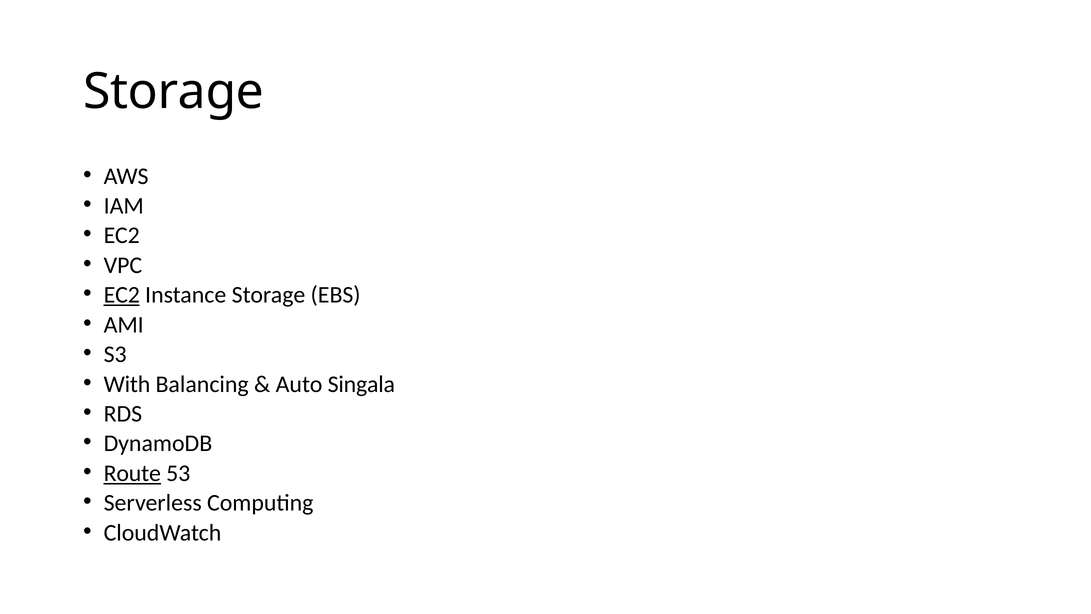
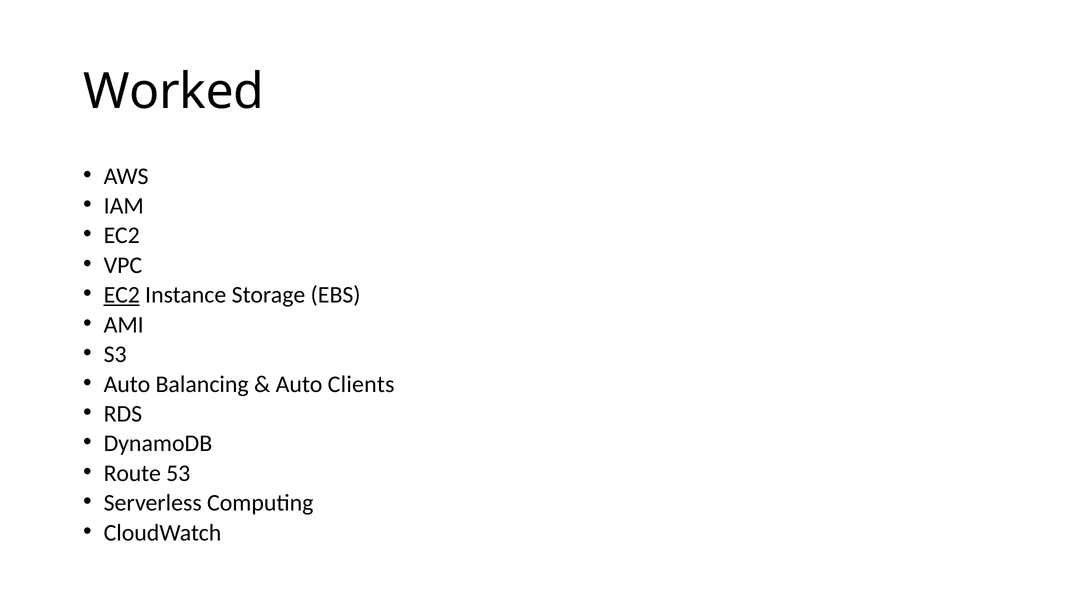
Storage: Storage -> Worked (174, 92)
With: With -> Auto (127, 384)
Singala: Singala -> Clients (361, 384)
Route underline: present -> none (132, 473)
